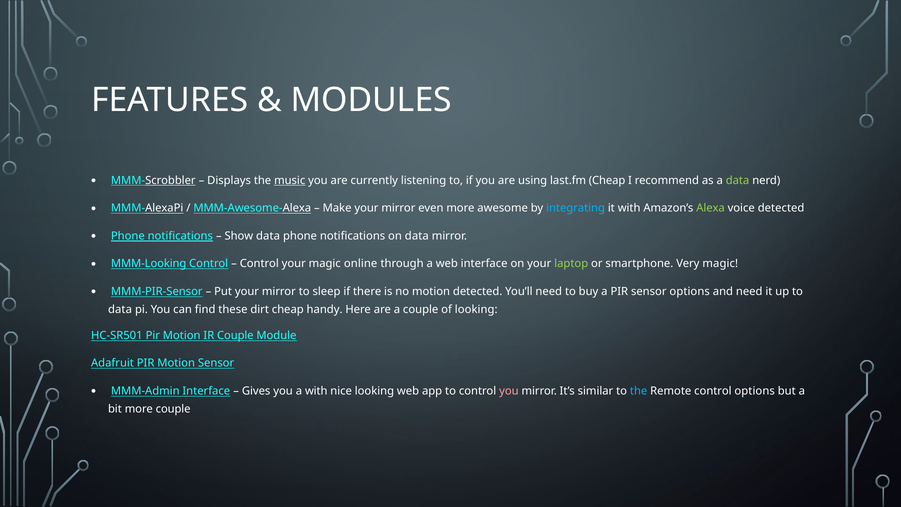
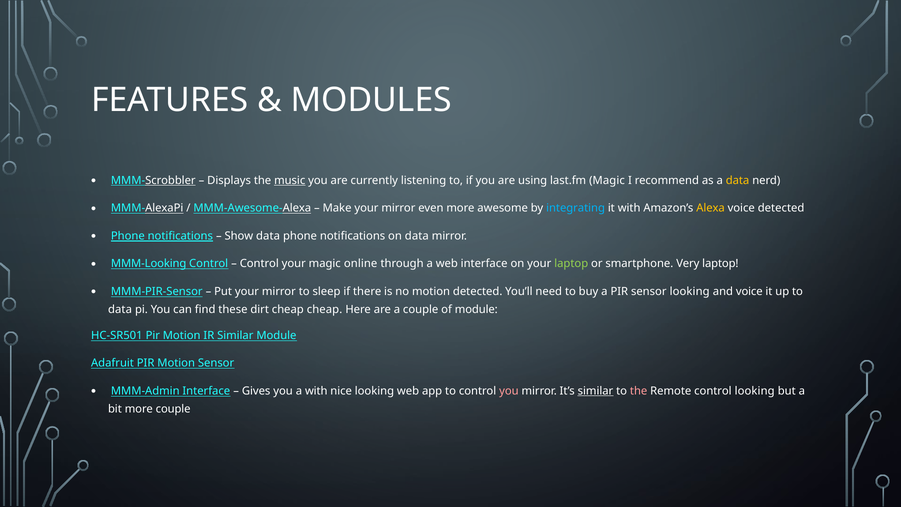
last.fm Cheap: Cheap -> Magic (607, 180)
data colour: light green -> yellow (738, 180)
Alexa colour: light green -> yellow (711, 208)
Very magic: magic -> laptop (720, 264)
sensor options: options -> looking (690, 291)
and need: need -> voice (749, 291)
cheap handy: handy -> cheap (325, 309)
of looking: looking -> module (476, 309)
IR Couple: Couple -> Similar (235, 335)
similar underline: none -> present (595, 391)
the colour: light blue -> pink (639, 391)
control options: options -> looking (755, 391)
